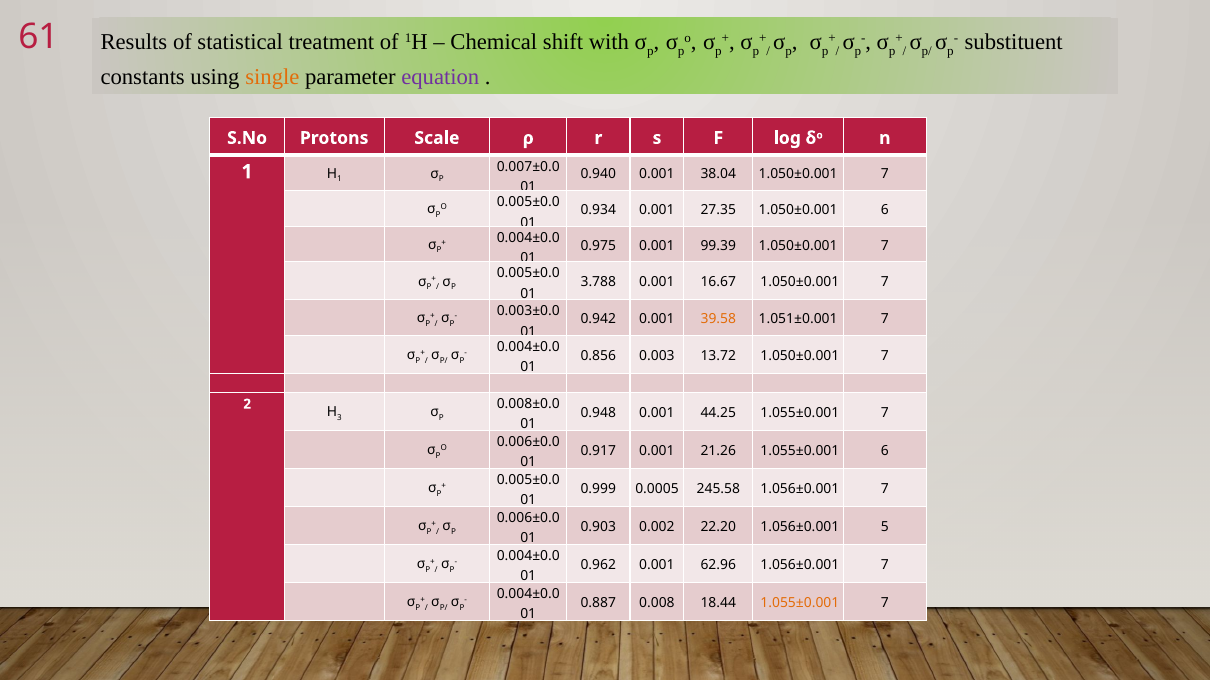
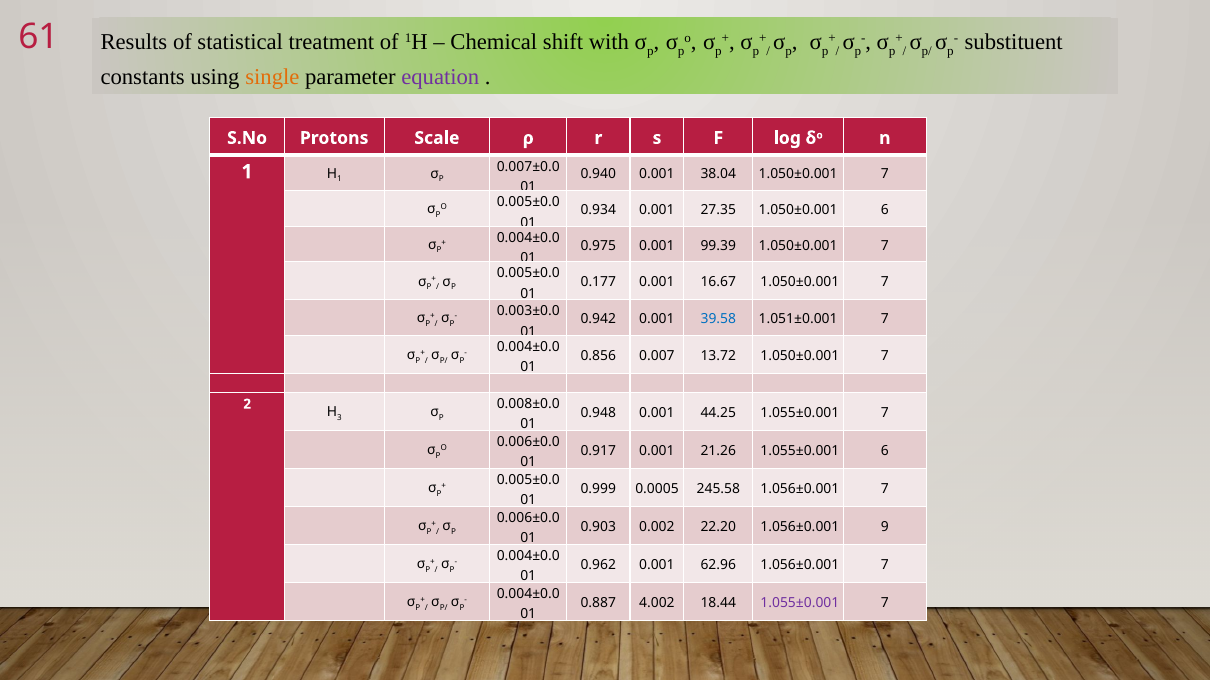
3.788: 3.788 -> 0.177 (598, 283)
39.58 colour: orange -> blue (718, 319)
0.003: 0.003 -> 0.007 (657, 356)
5: 5 -> 9 (885, 527)
0.008: 0.008 -> 4.002 (657, 603)
1.055±0.001 colour: orange -> purple (800, 603)
